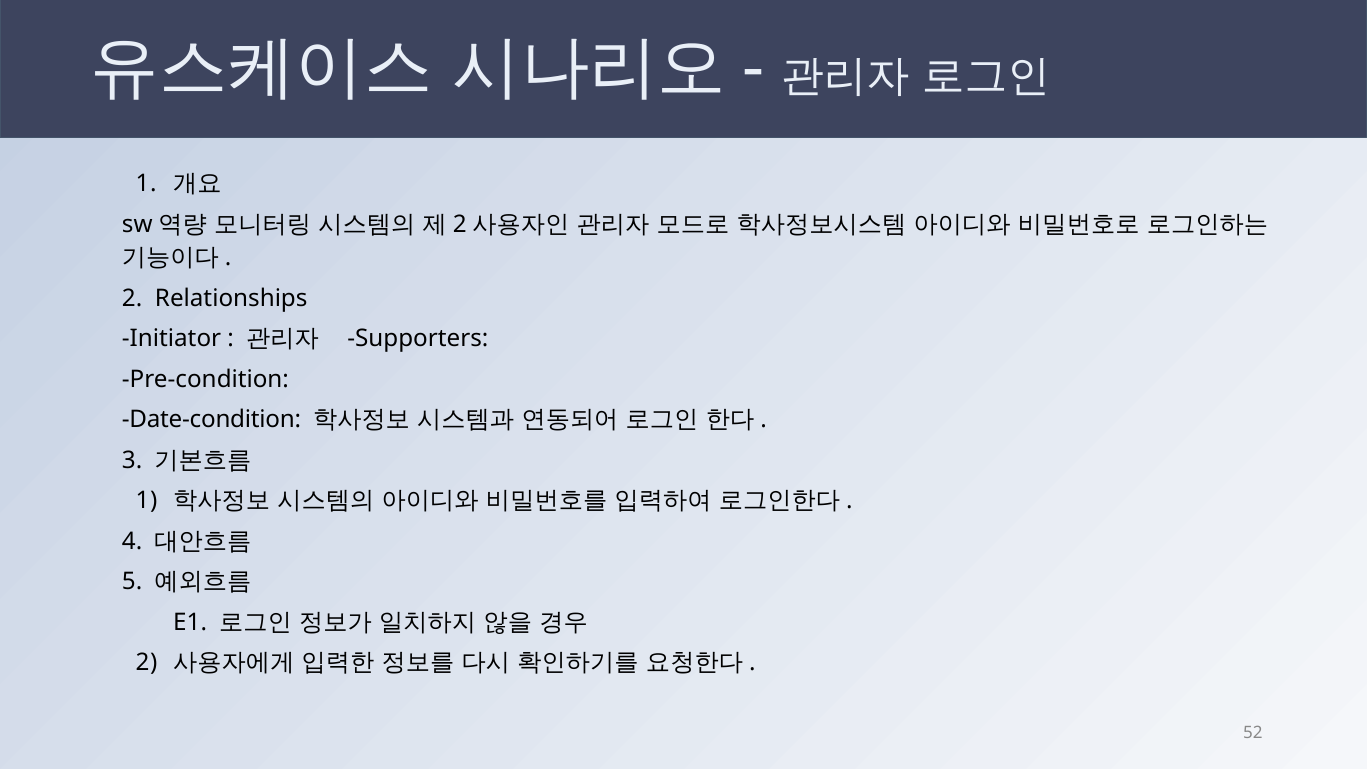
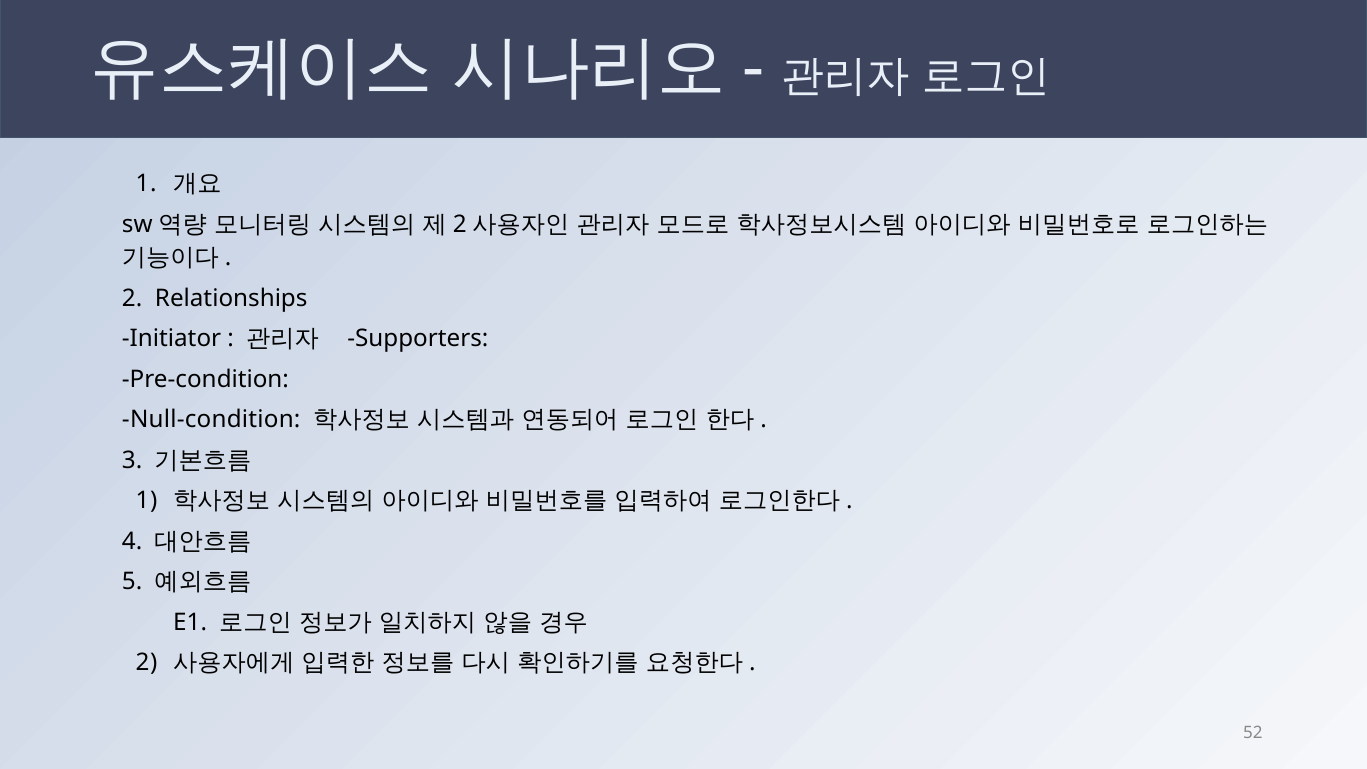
Date-condition: Date-condition -> Null-condition (211, 420)
